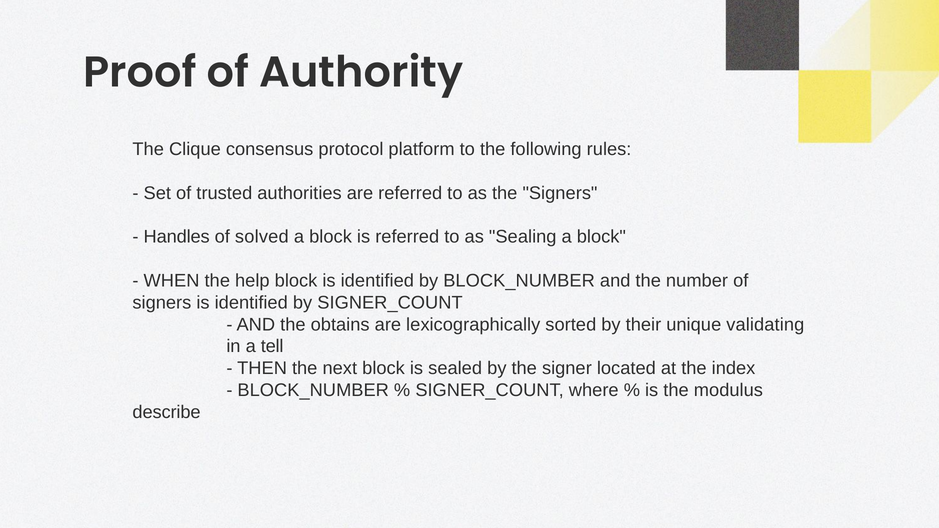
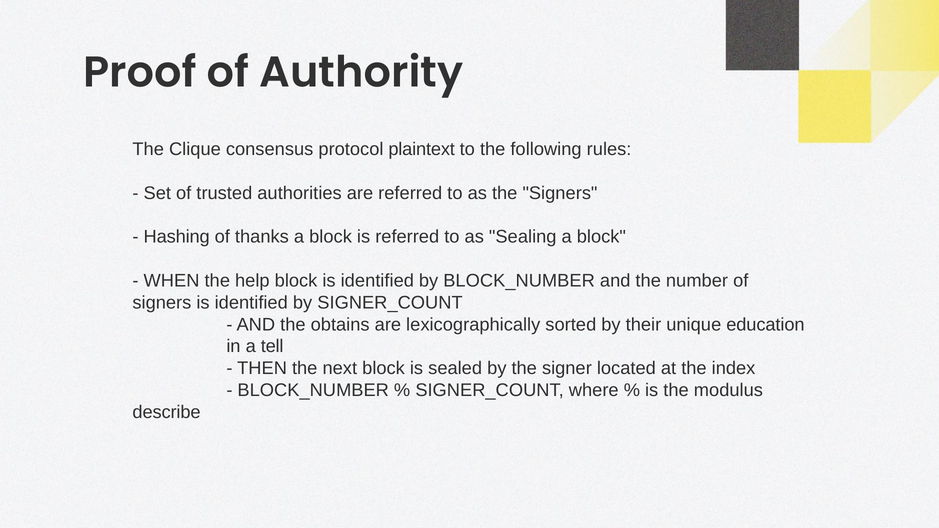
platform: platform -> plaintext (422, 149)
Handles: Handles -> Hashing (177, 237)
solved: solved -> thanks (262, 237)
validating: validating -> education (765, 325)
